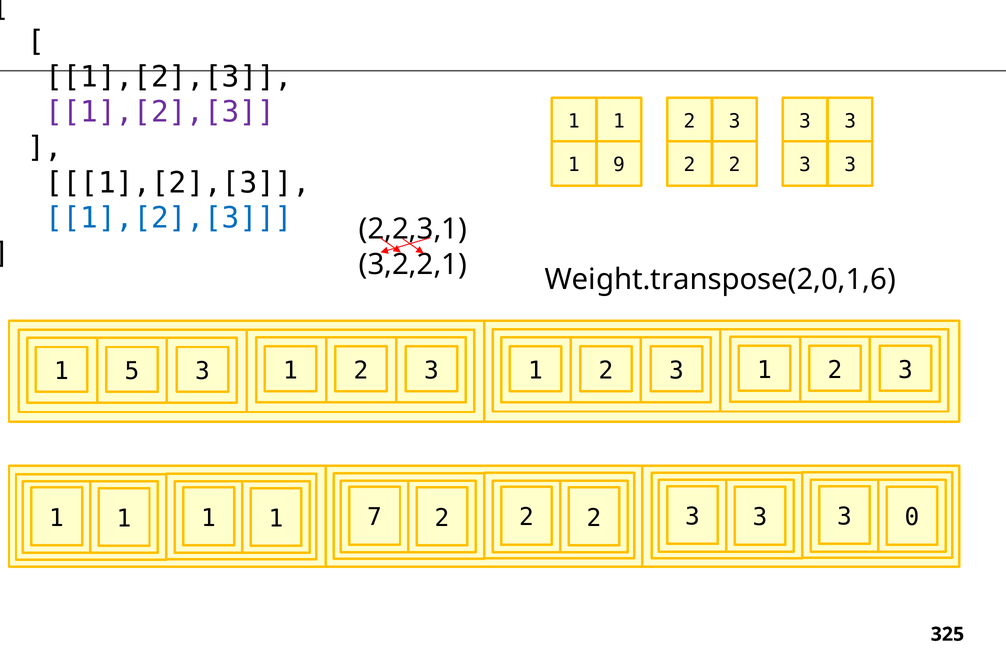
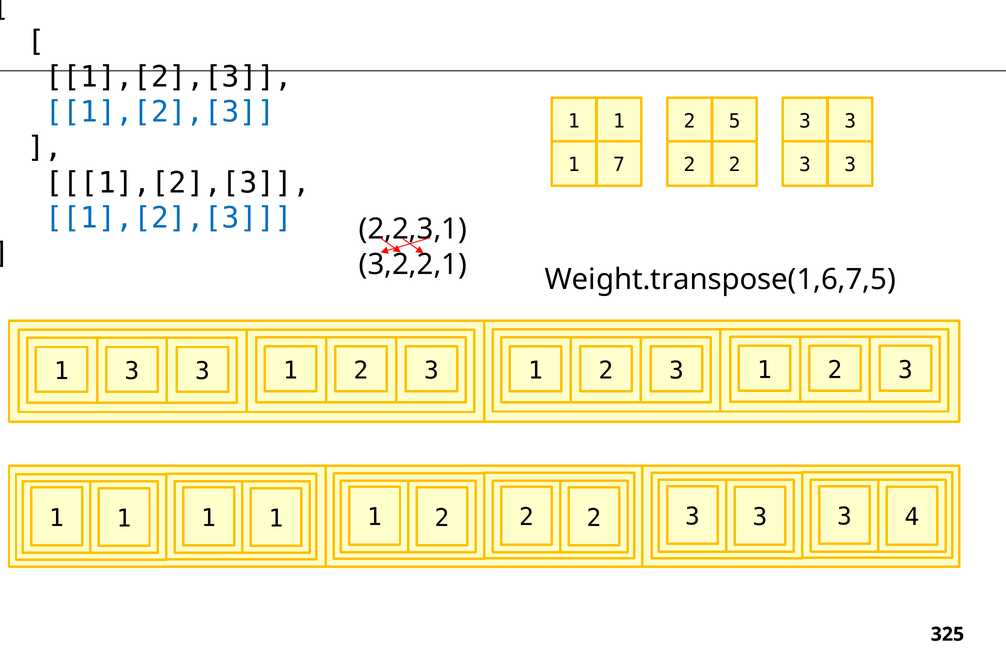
1],[2],[3 colour: purple -> blue (160, 112)
3: 3 -> 5 (735, 121)
9: 9 -> 7 (619, 165)
Weight.transpose(2,0,1,6: Weight.transpose(2,0,1,6 -> Weight.transpose(1,6,7,5 (720, 279)
1 5: 5 -> 3 (132, 371)
7: 7 -> 1 (375, 517)
0: 0 -> 4 (912, 517)
